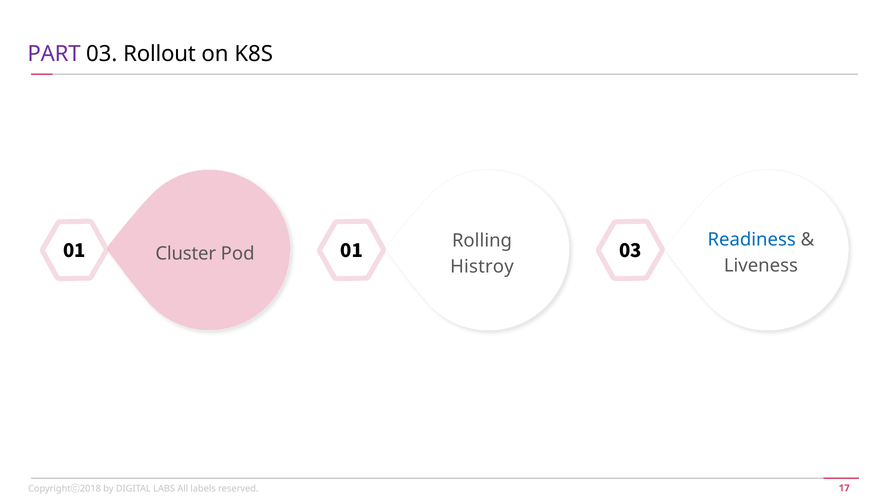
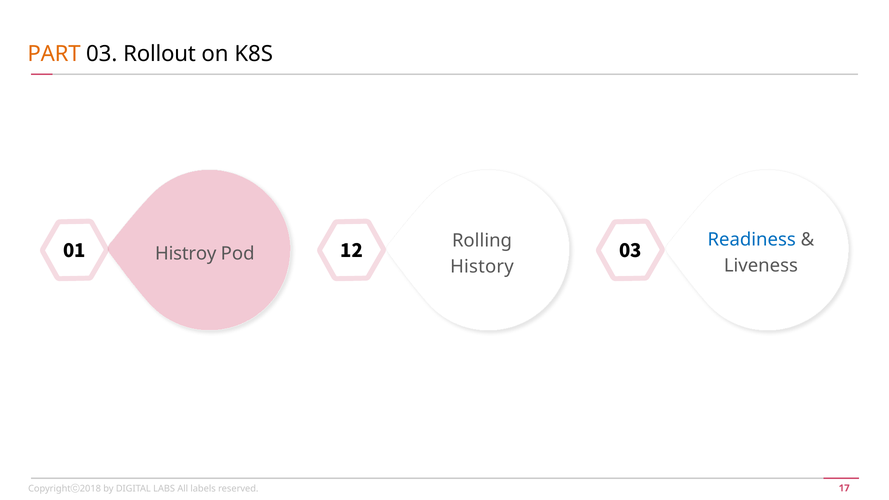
PART colour: purple -> orange (54, 54)
Cluster: Cluster -> Histroy (186, 254)
Pod 01: 01 -> 12 (352, 251)
Histroy: Histroy -> History (482, 267)
